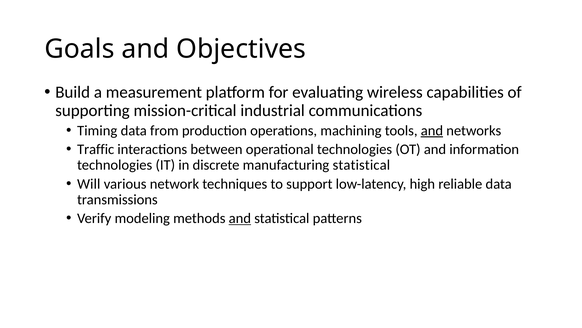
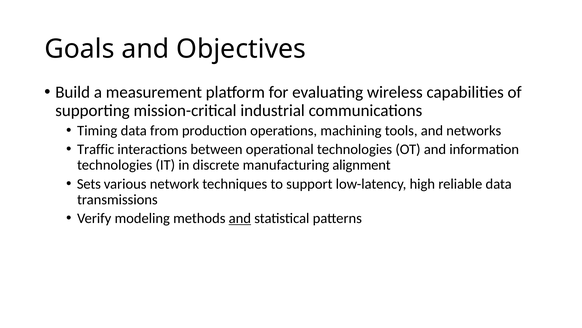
and underline: present -> none (432, 130)
manufacturing statistical: statistical -> alignment (362, 165)
Will: Will -> Sets (89, 184)
